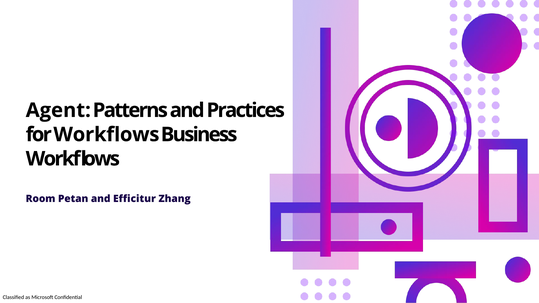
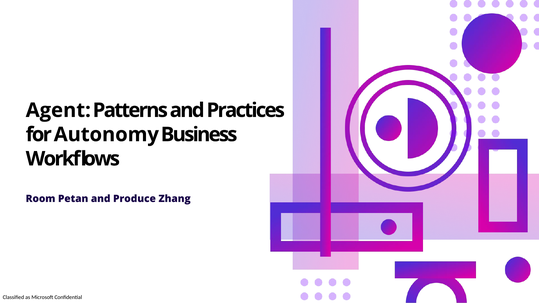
for Workflows: Workflows -> Autonomy (106, 135)
Efficitur: Efficitur -> Produce (134, 199)
